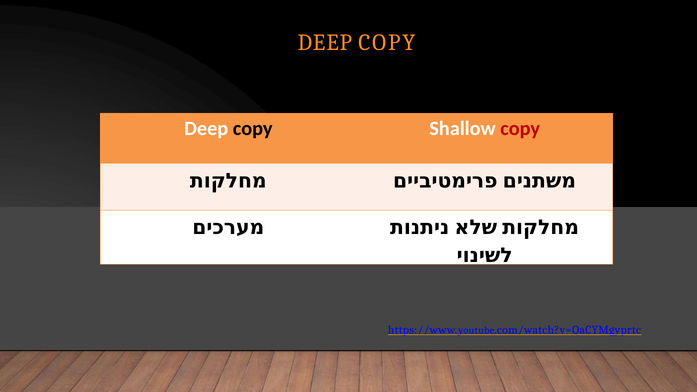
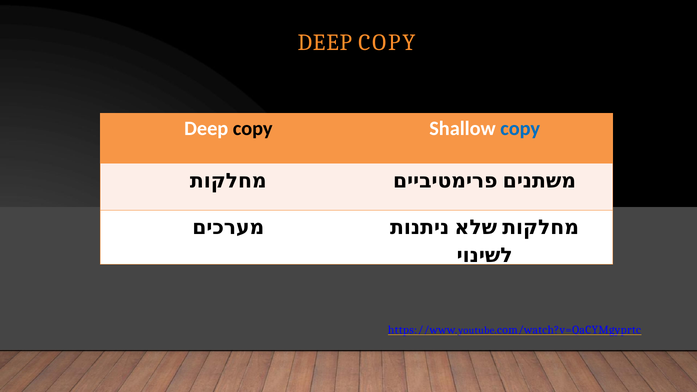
copy colour: red -> blue (520, 129)
